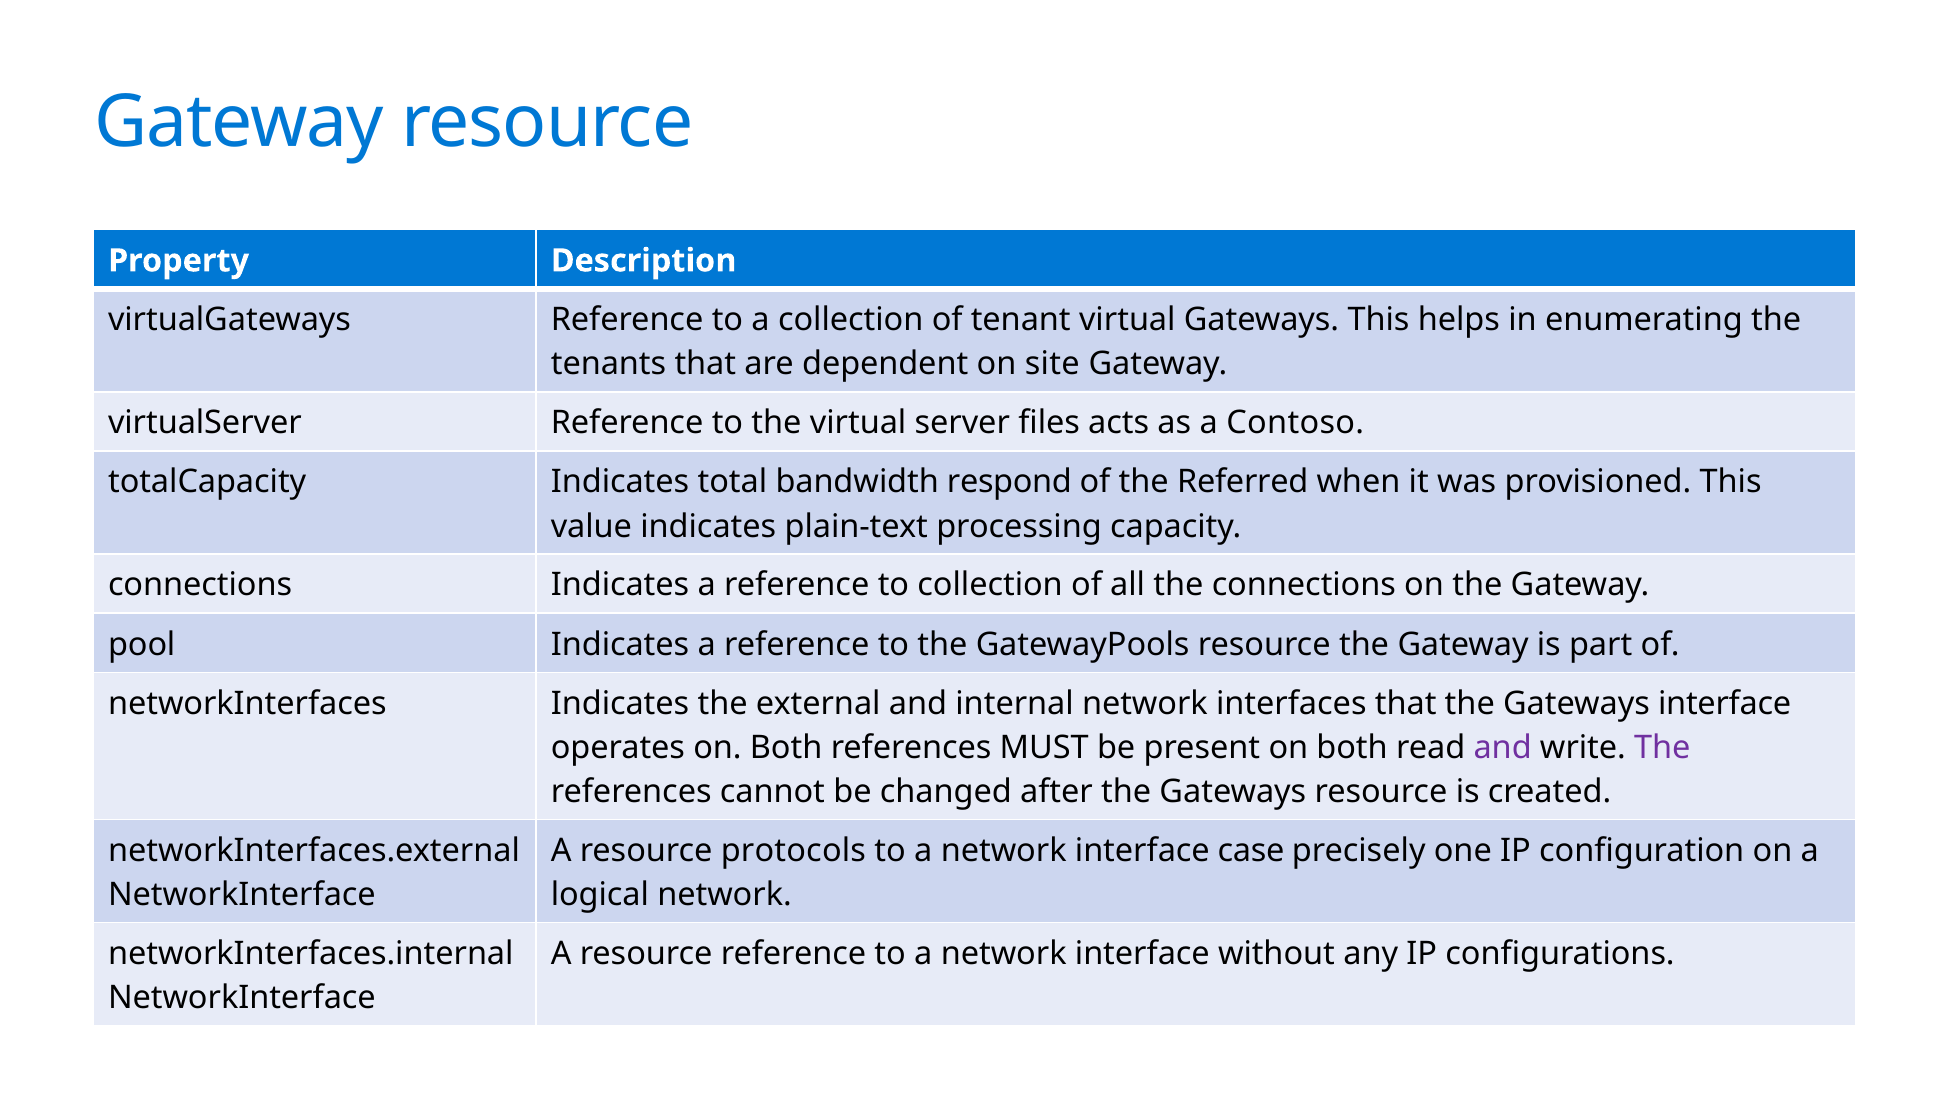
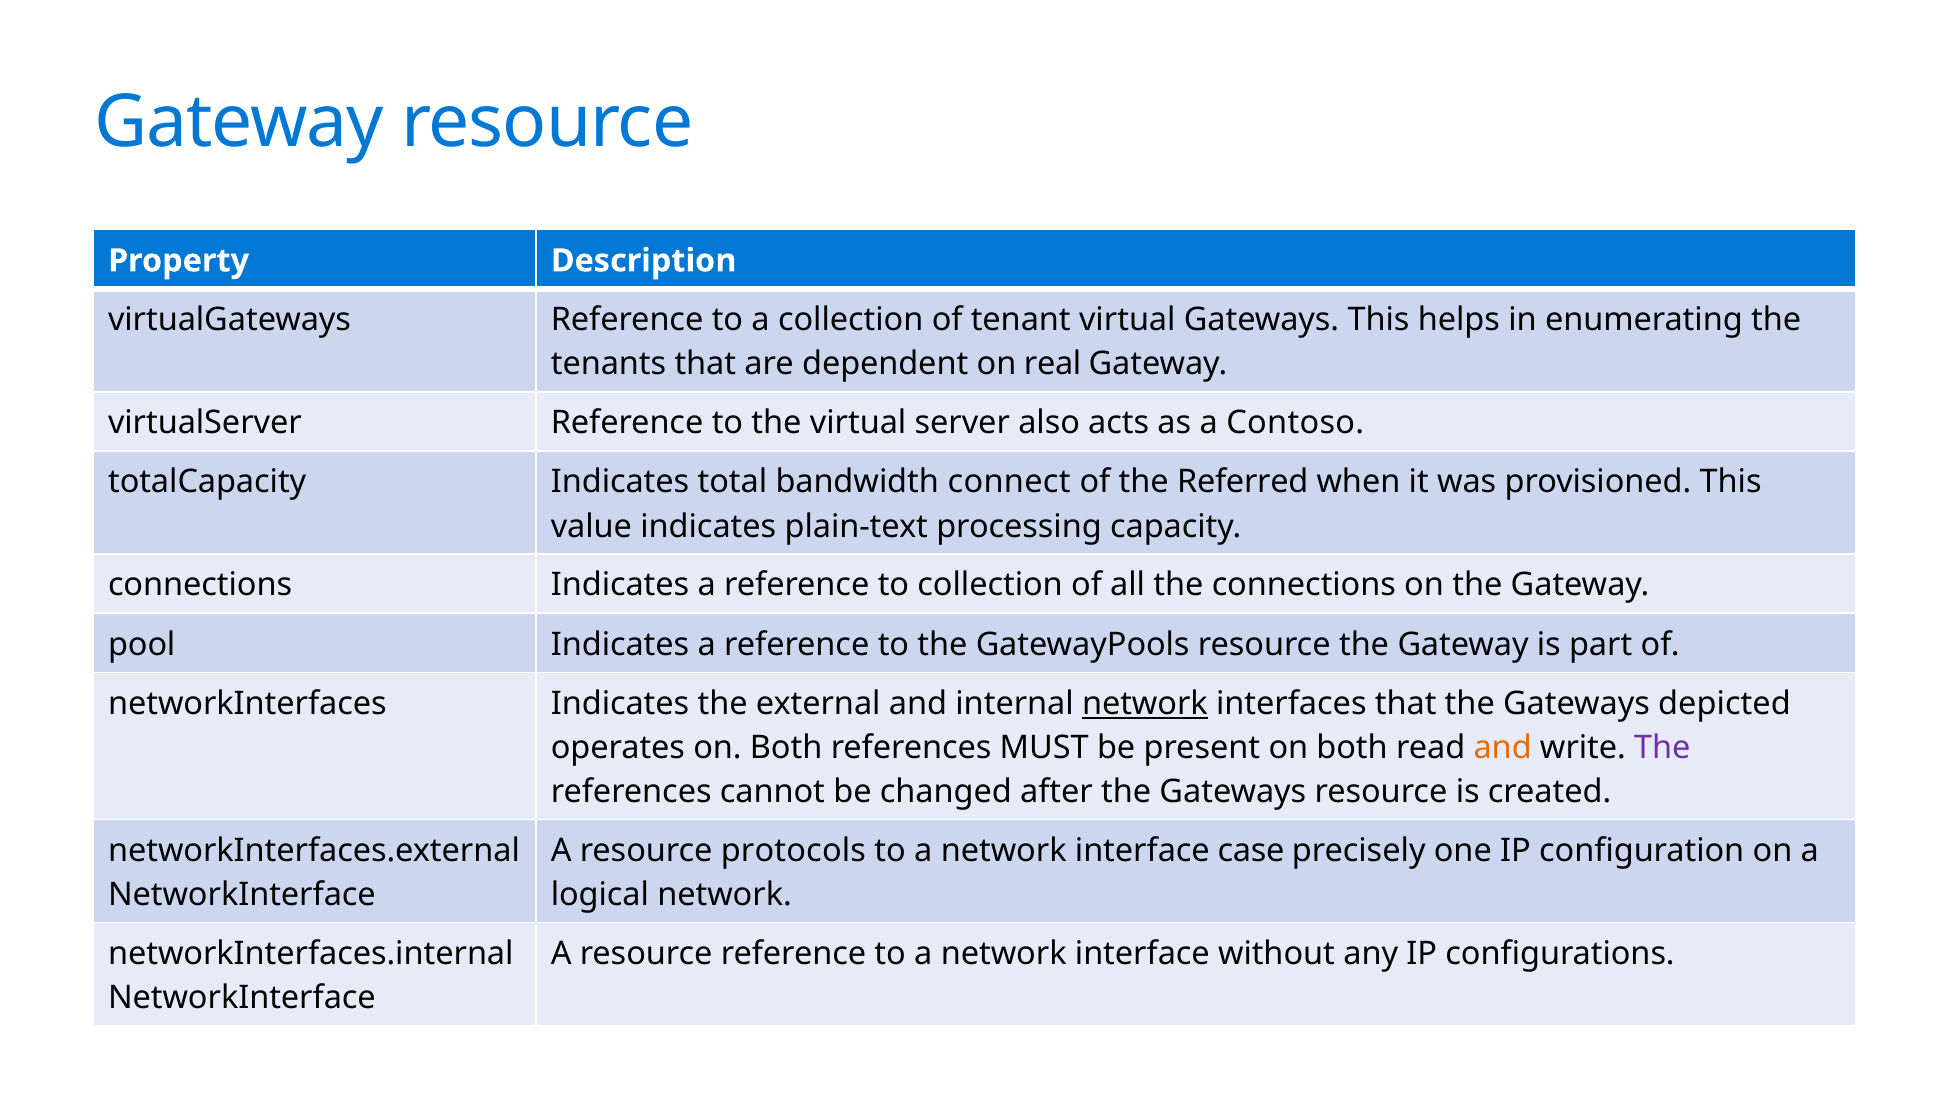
site: site -> real (1053, 364)
files: files -> also (1049, 423)
respond: respond -> connect (1009, 482)
network underline: none -> present (1145, 704)
Gateways interface: interface -> depicted (1724, 704)
and colour: purple -> orange (1503, 748)
